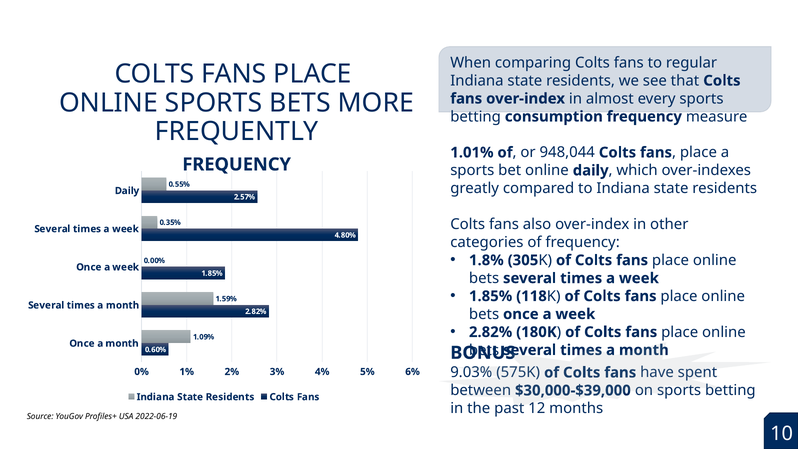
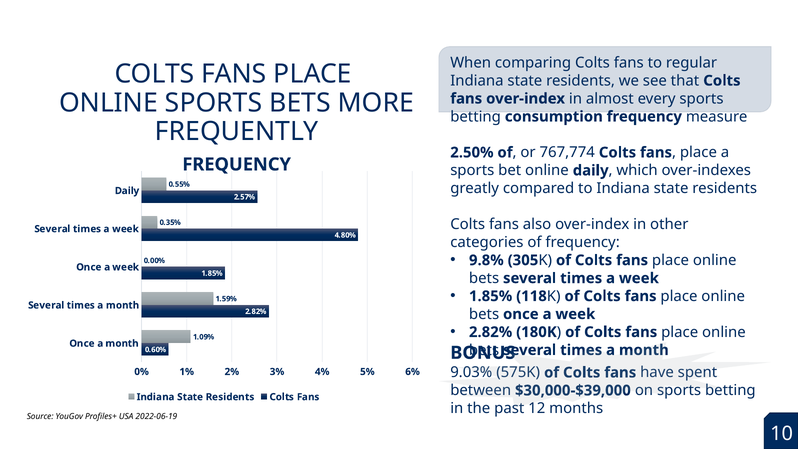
1.01%: 1.01% -> 2.50% (472, 152)
948,044: 948,044 -> 767,774 (567, 152)
1.8%: 1.8% -> 9.8% (486, 260)
